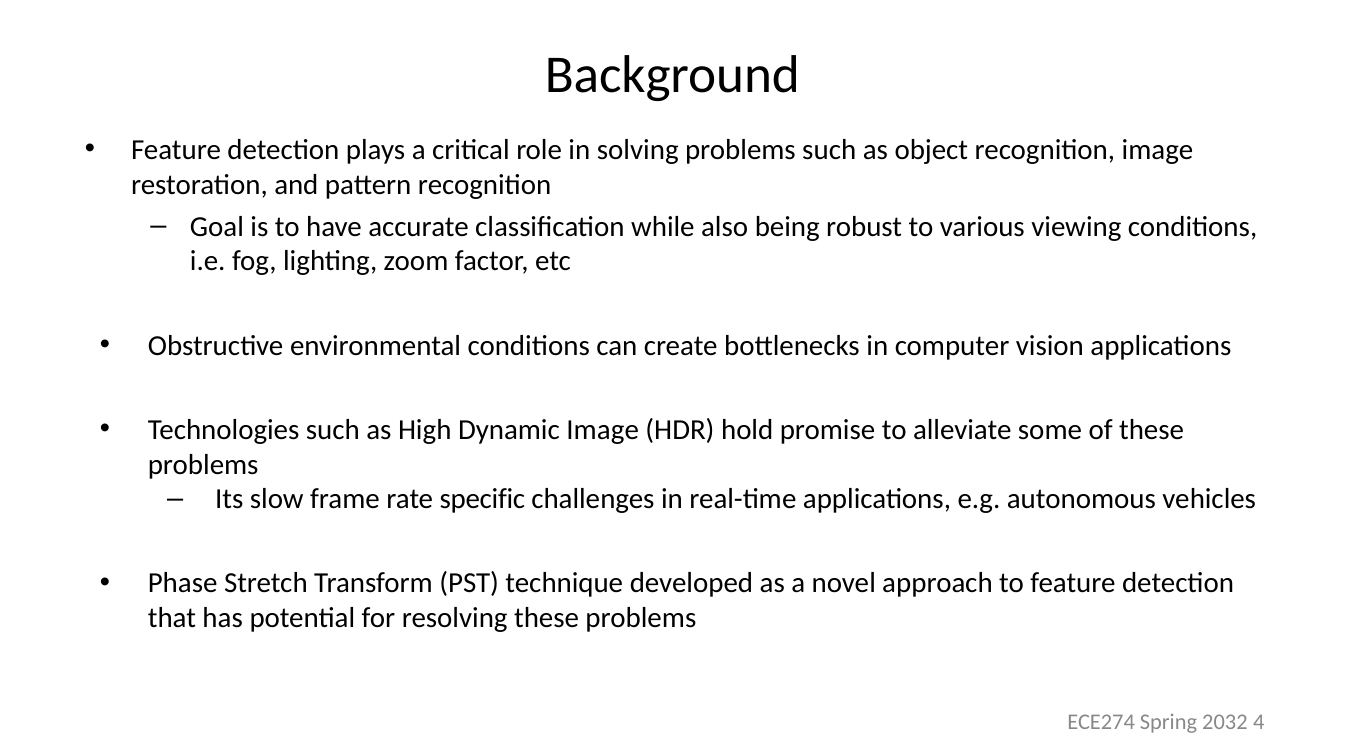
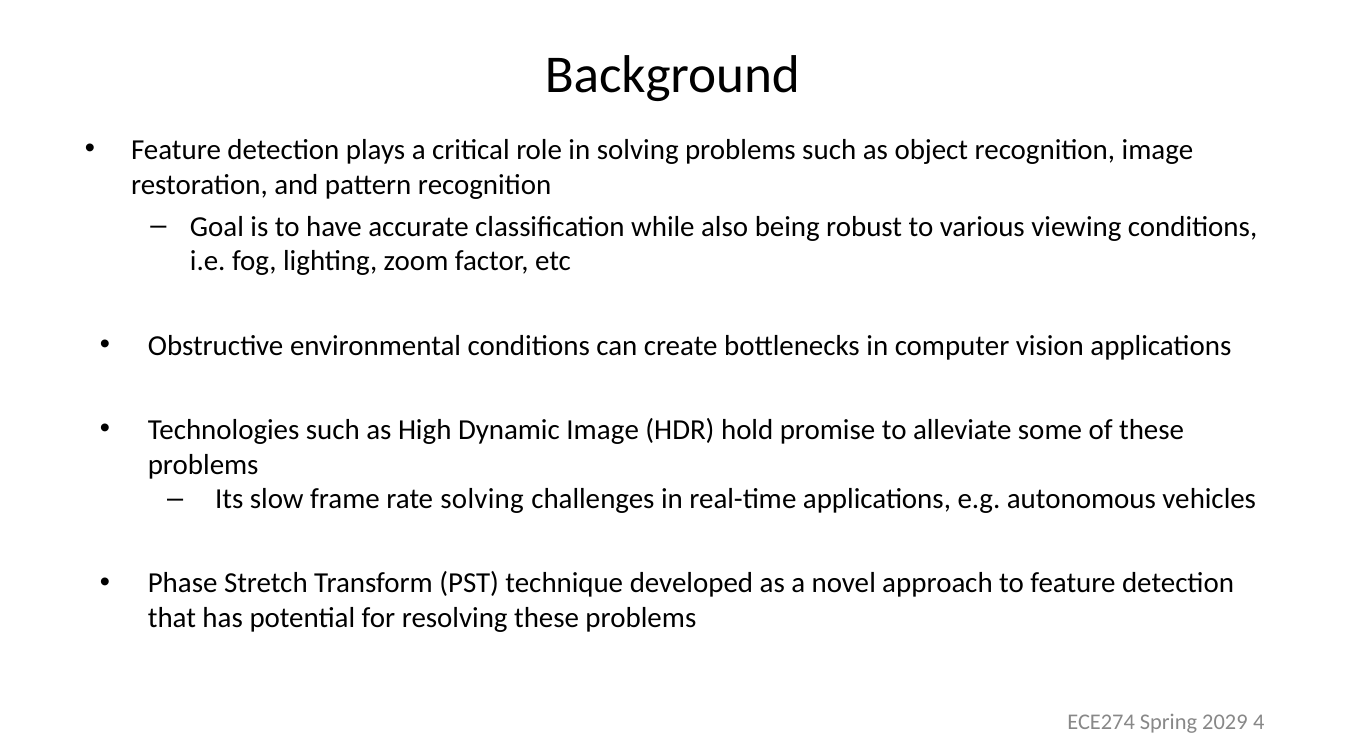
rate specific: specific -> solving (482, 500)
2032: 2032 -> 2029 (1225, 723)
